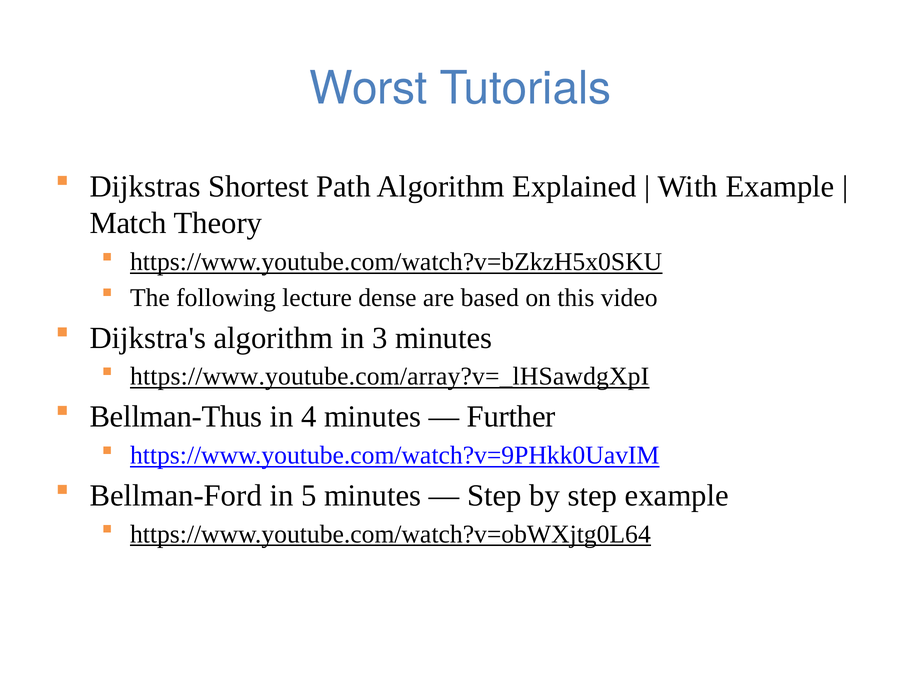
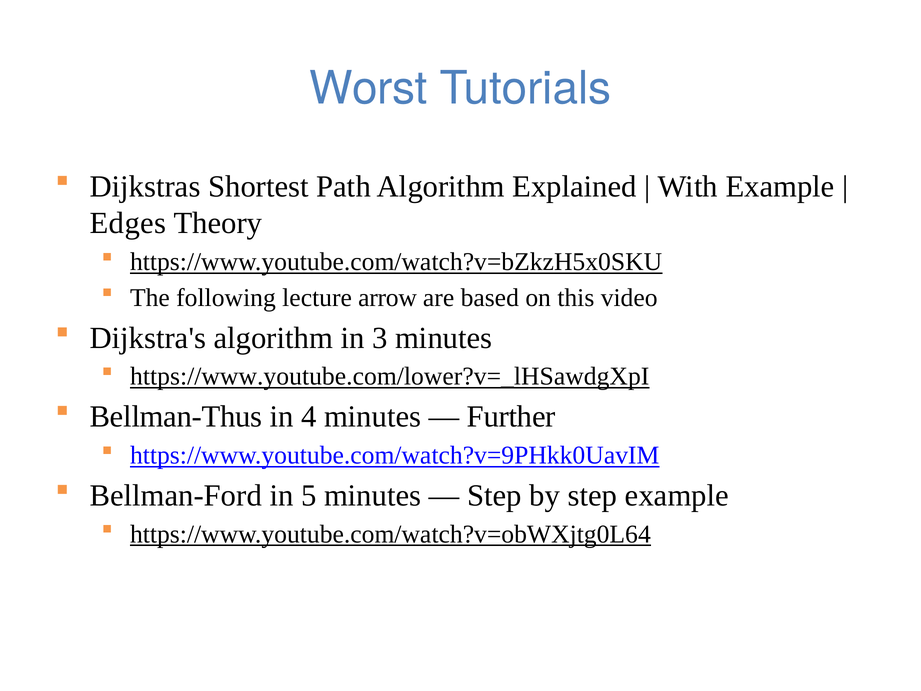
Match: Match -> Edges (128, 223)
dense: dense -> arrow (388, 298)
https://www.youtube.com/array?v=_lHSawdgXpI: https://www.youtube.com/array?v=_lHSawdgXpI -> https://www.youtube.com/lower?v=_lHSawdgXpI (390, 376)
